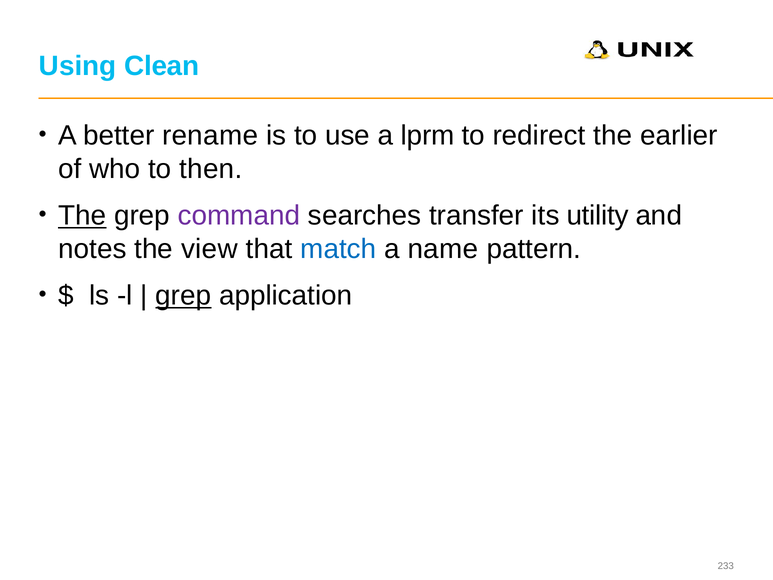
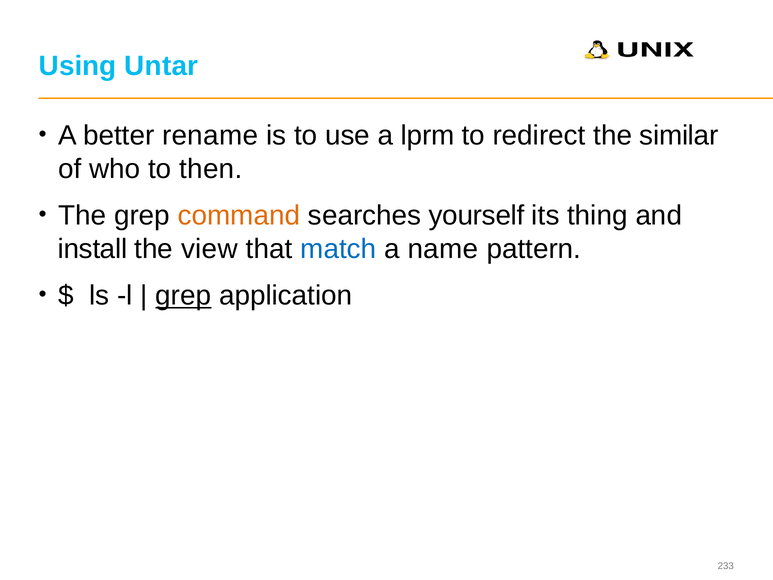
Clean: Clean -> Untar (161, 66)
earlier: earlier -> similar (679, 135)
The underline: present -> none (82, 216)
command colour: purple -> orange (239, 216)
transfer: transfer -> yourself (477, 216)
utility: utility -> thing (597, 216)
notes: notes -> install (93, 249)
